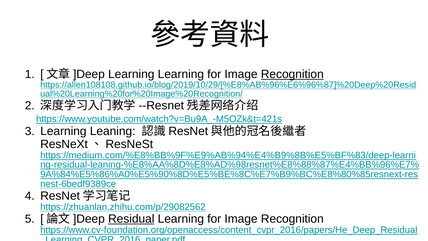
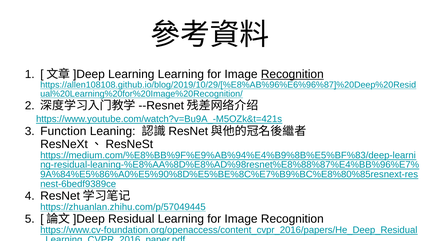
Learning: Learning -> Function (63, 131)
https://zhuanlan.zhihu.com/p/29082562: https://zhuanlan.zhihu.com/p/29082562 -> https://zhuanlan.zhihu.com/p/57049445 (123, 207)
Residual underline: present -> none (131, 219)
